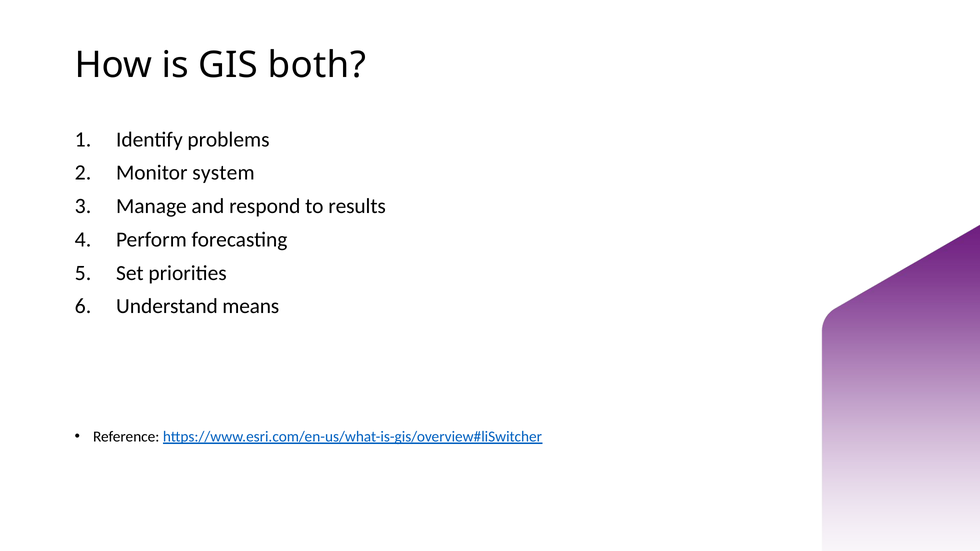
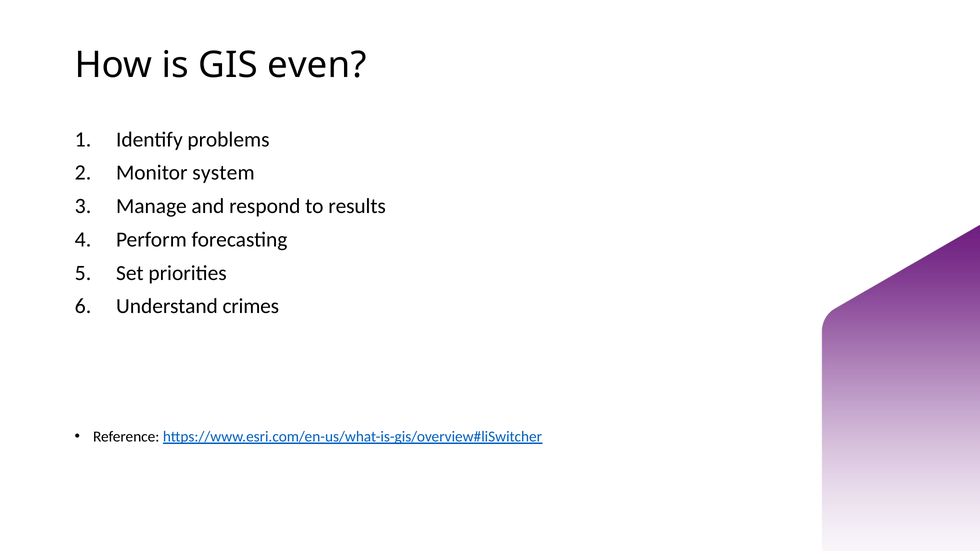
both: both -> even (317, 65)
means: means -> crimes (251, 306)
